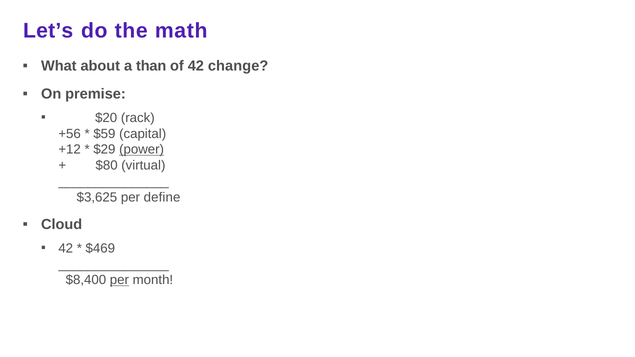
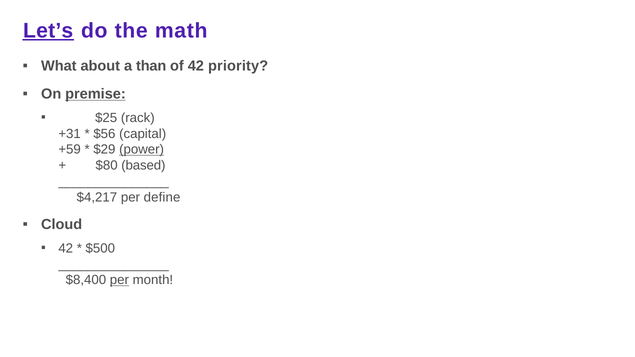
Let’s underline: none -> present (48, 31)
change: change -> priority (238, 66)
premise underline: none -> present (95, 94)
$20: $20 -> $25 (106, 118)
+56: +56 -> +31 (70, 134)
$59: $59 -> $56 (104, 134)
+12: +12 -> +59 (70, 150)
virtual: virtual -> based (143, 166)
$3,625: $3,625 -> $4,217 (97, 197)
$469: $469 -> $500 (100, 249)
